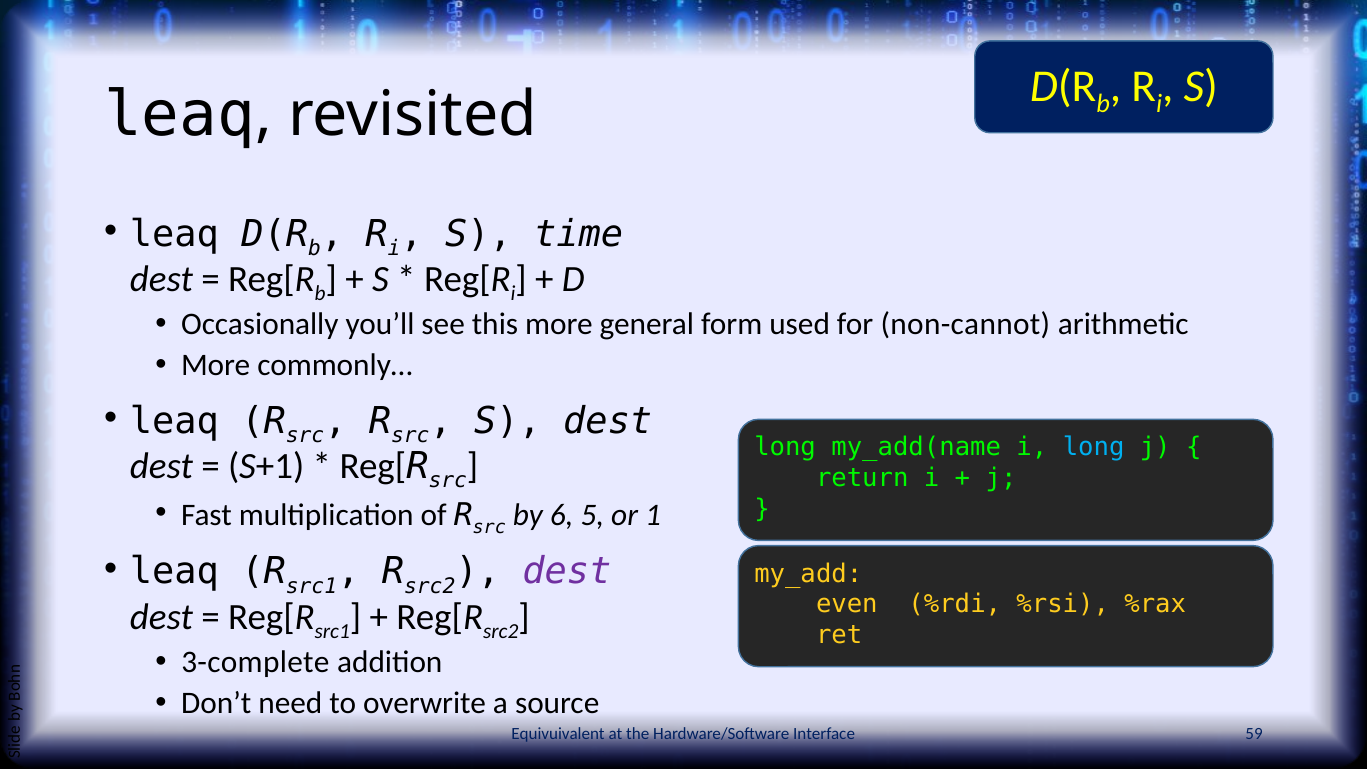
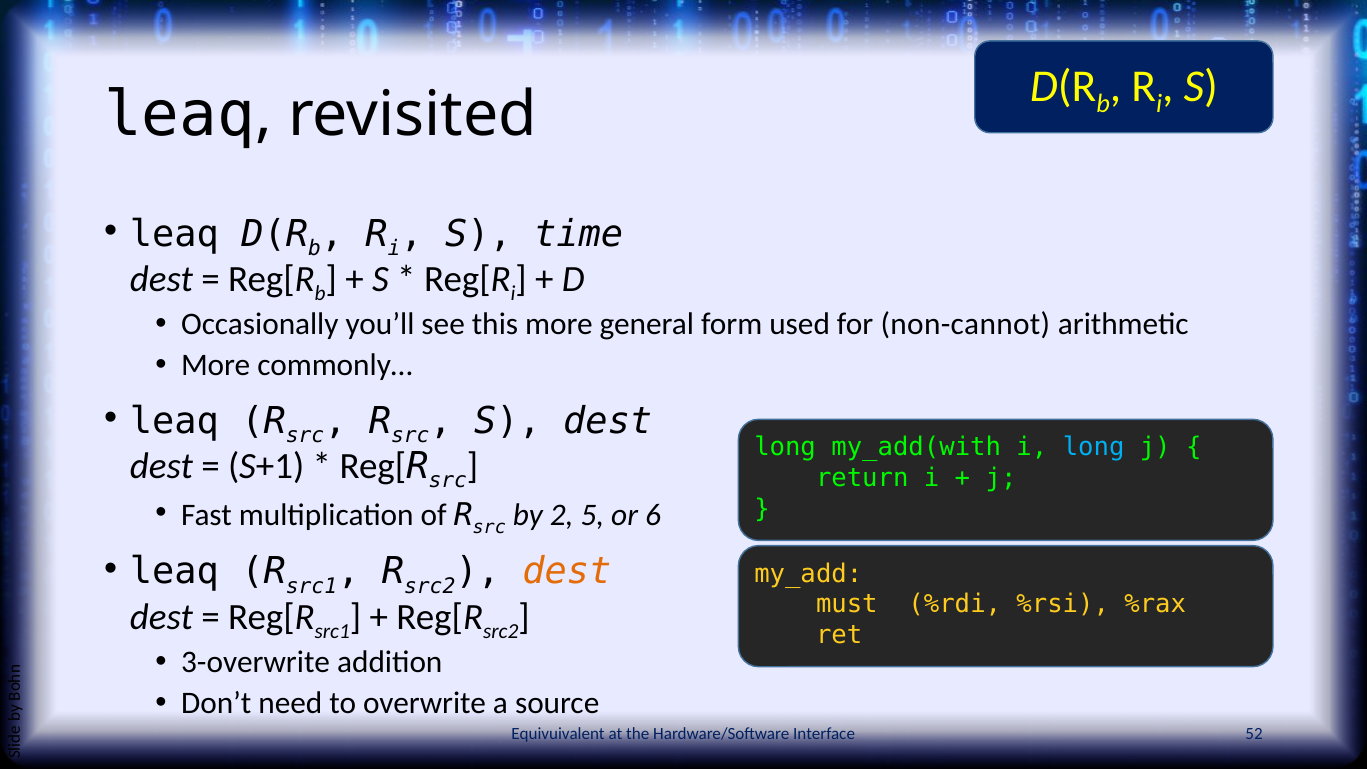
my_add(name: my_add(name -> my_add(with (916, 447)
6: 6 -> 2 (562, 515)
1: 1 -> 6 (653, 515)
dest colour: purple -> orange (567, 572)
even: even -> must (847, 604)
3-complete: 3-complete -> 3-overwrite (256, 662)
59: 59 -> 52 (1254, 734)
